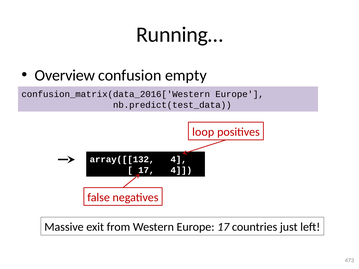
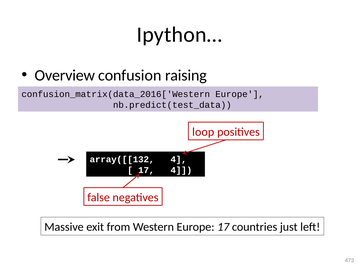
Running…: Running… -> Ipython… (179, 35)
empty: empty -> raising (186, 75)
